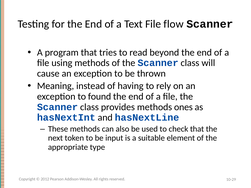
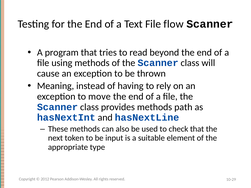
found: found -> move (99, 97)
ones: ones -> path (183, 107)
